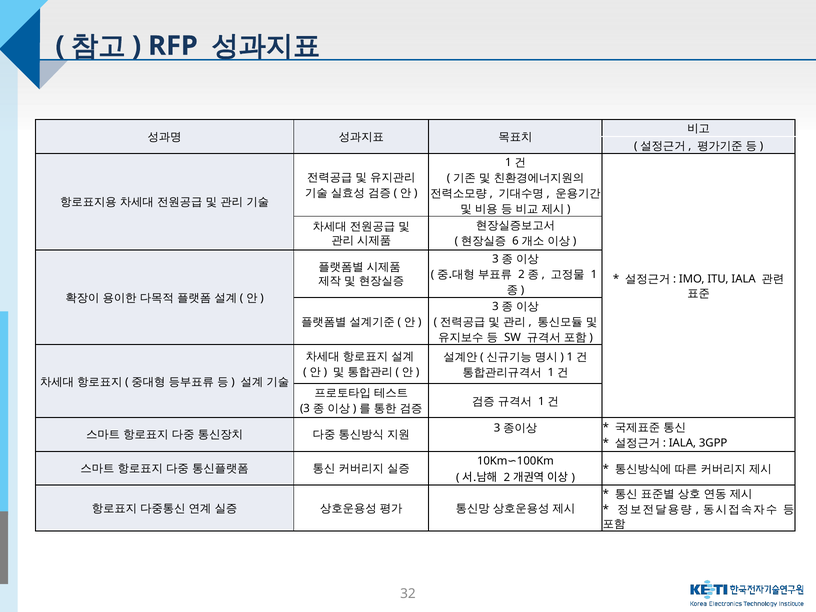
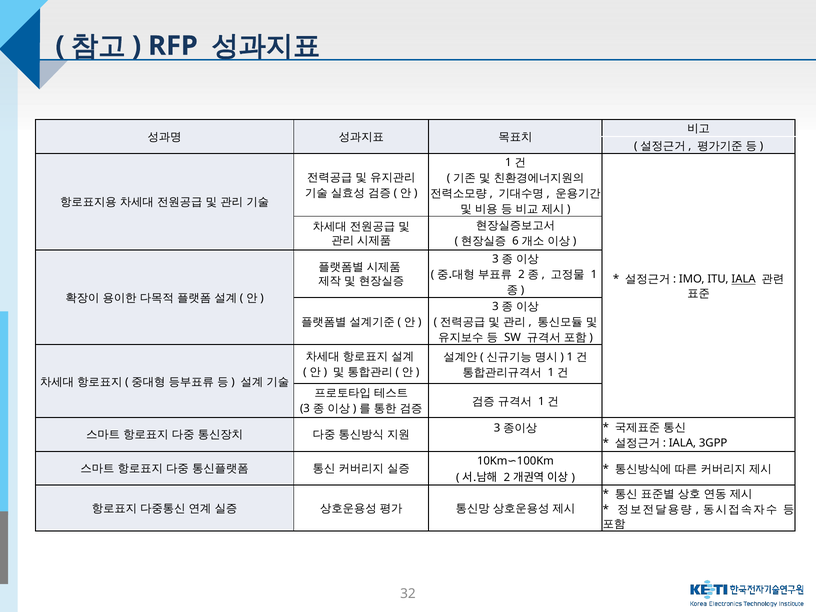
IALA underline: none -> present (744, 279)
